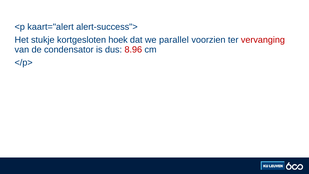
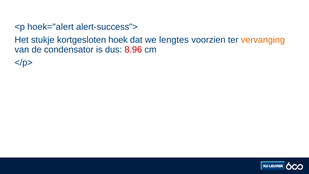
kaart="alert: kaart="alert -> hoek="alert (51, 27)
parallel: parallel -> lengtes (174, 40)
vervanging colour: red -> orange (263, 40)
